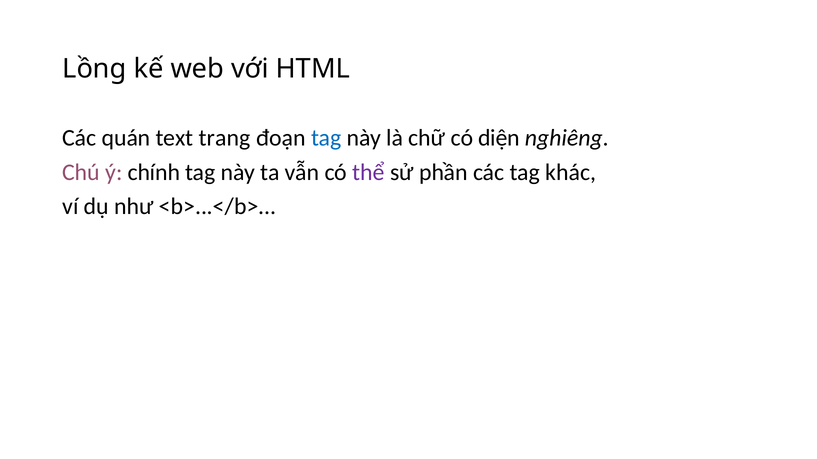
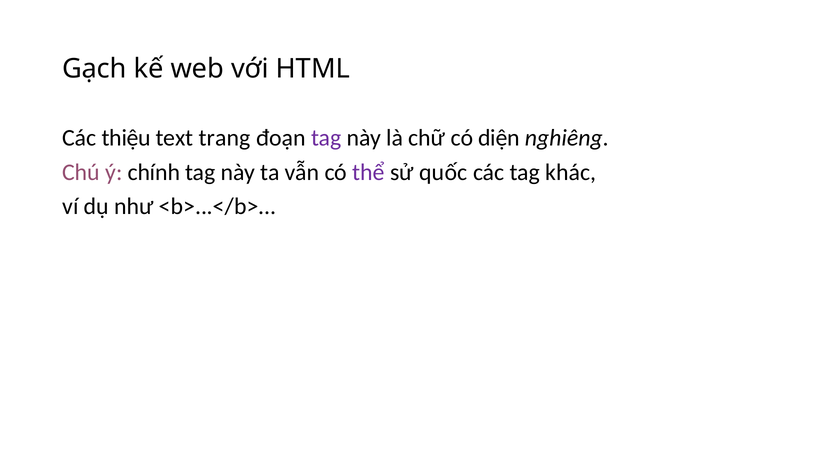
Lồng: Lồng -> Gạch (94, 69)
quán: quán -> thiệu (126, 138)
tag colour: blue -> purple (326, 138)
phần: phần -> quốc (443, 172)
